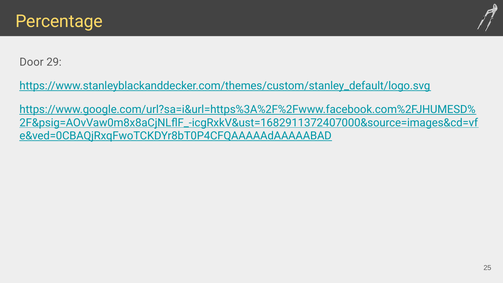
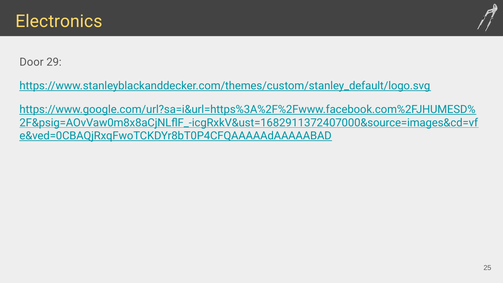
Percentage: Percentage -> Electronics (59, 21)
